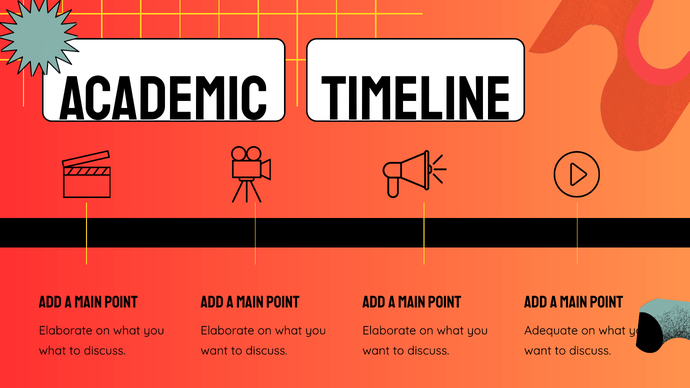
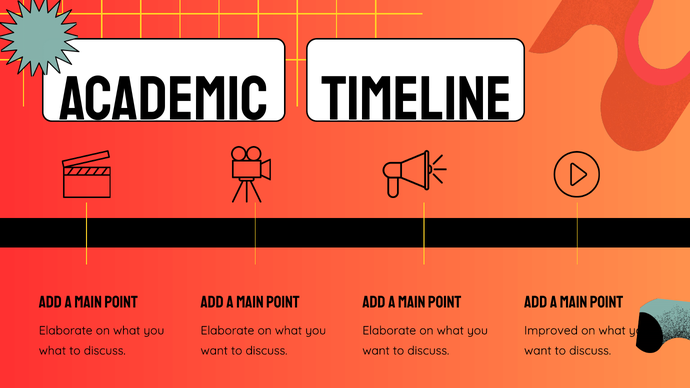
Adequate: Adequate -> Improved (551, 331)
